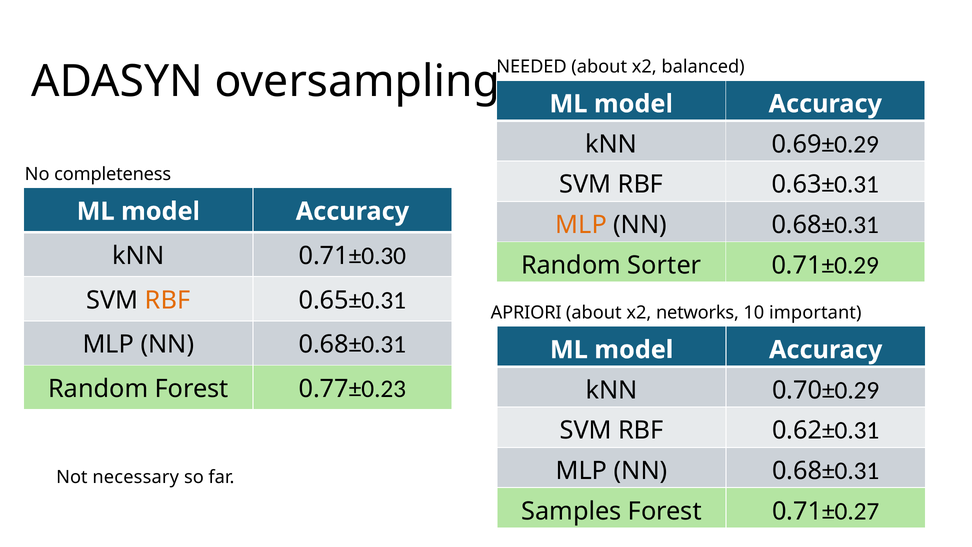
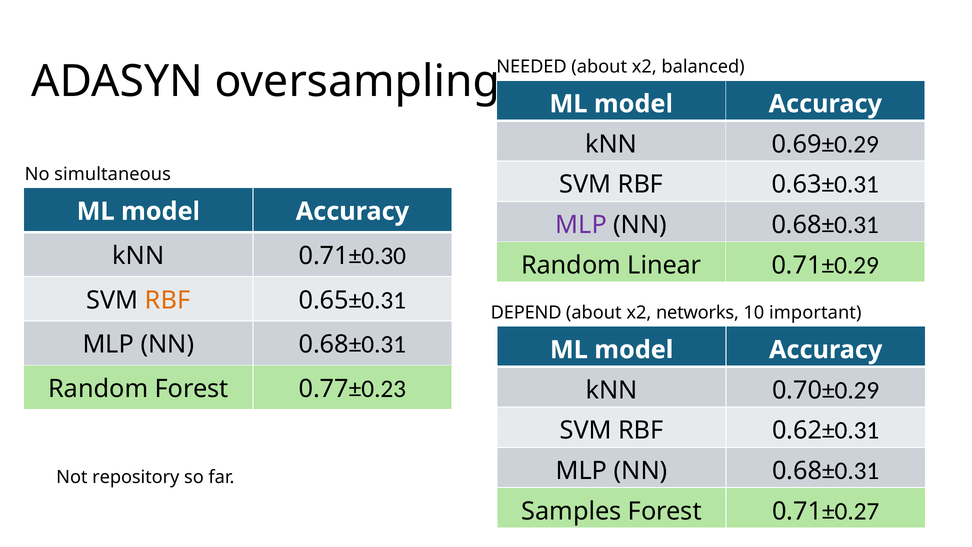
completeness: completeness -> simultaneous (113, 174)
MLP colour: orange -> purple (581, 225)
Sorter: Sorter -> Linear (664, 265)
APRIORI: APRIORI -> DEPEND (526, 312)
necessary: necessary -> repository (136, 477)
